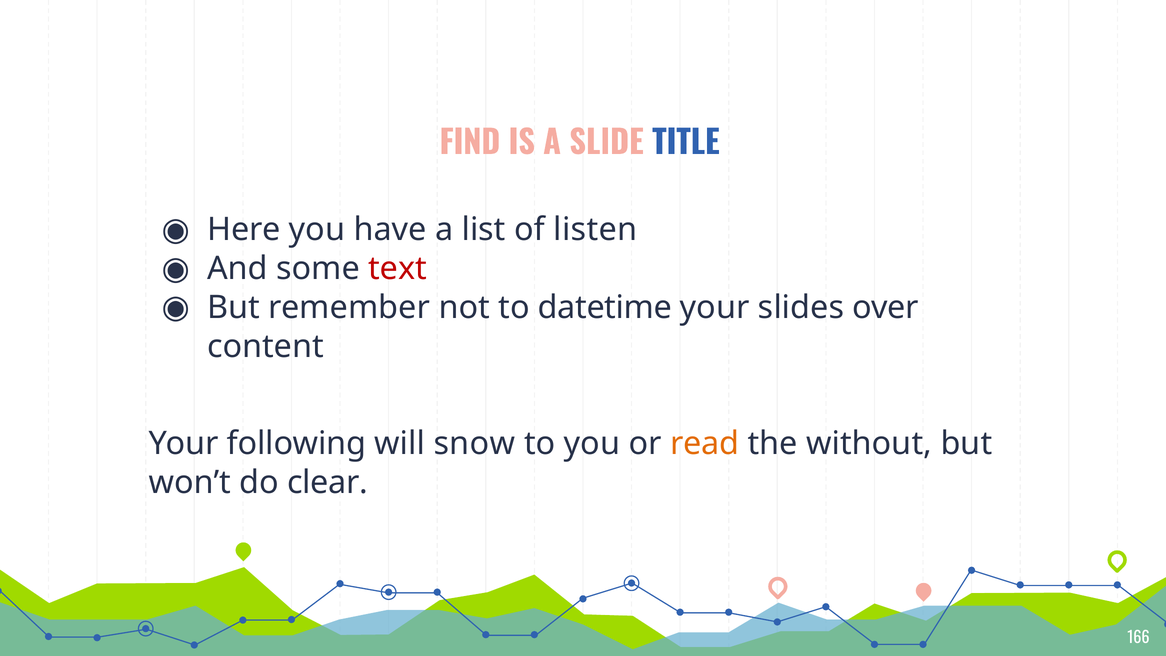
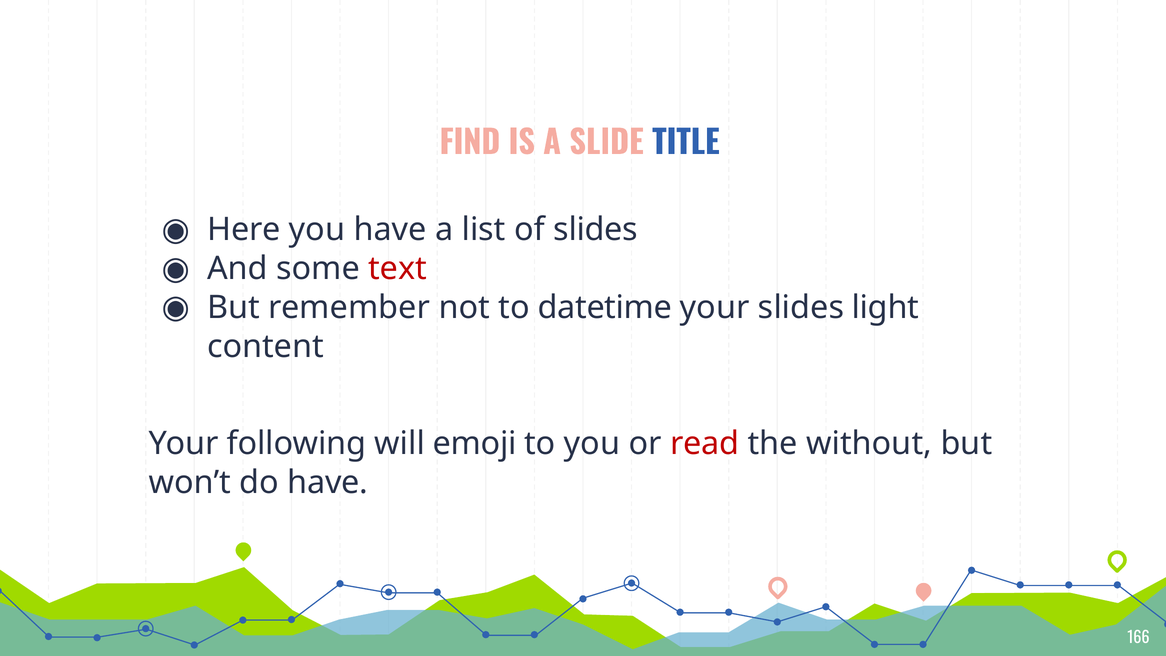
of listen: listen -> slides (596, 230)
over: over -> light (885, 308)
snow: snow -> emoji (475, 444)
read colour: orange -> red (705, 444)
do clear: clear -> have (328, 483)
